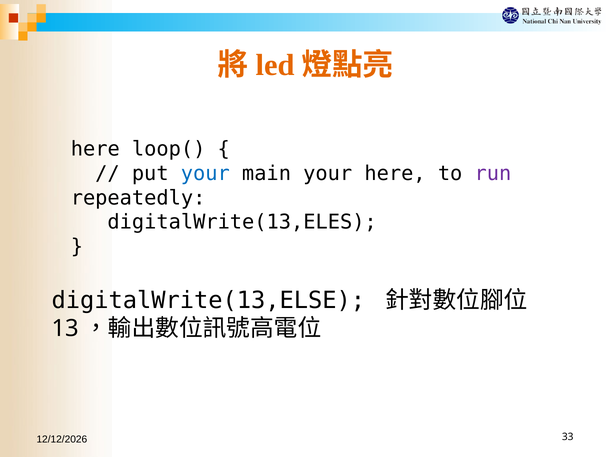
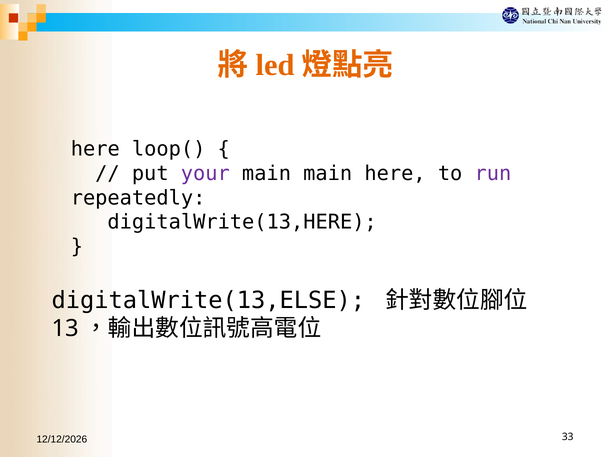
your colour: blue -> purple (205, 174)
main your: your -> main (328, 174)
digitalWrite(13,ELES: digitalWrite(13,ELES -> digitalWrite(13,HERE (242, 222)
